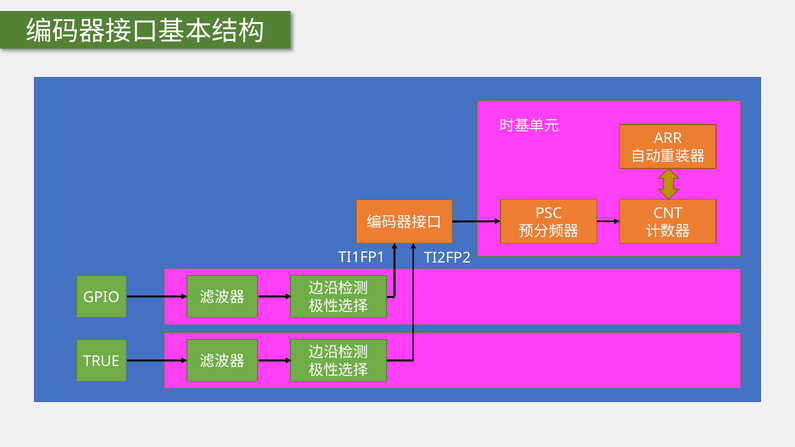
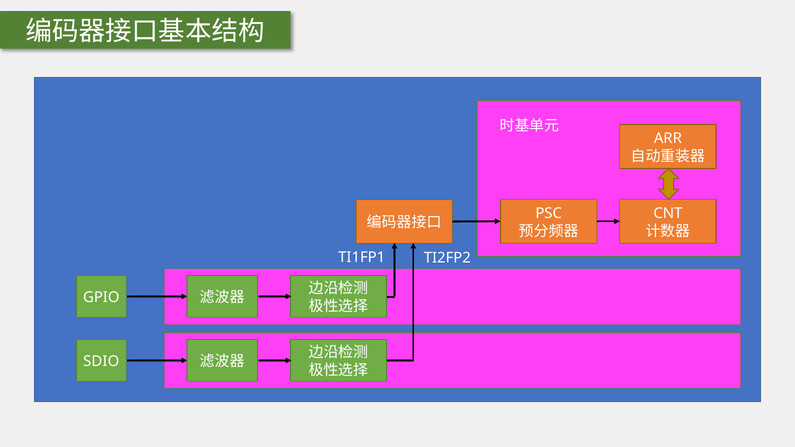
TRUE: TRUE -> SDIO (101, 362)
